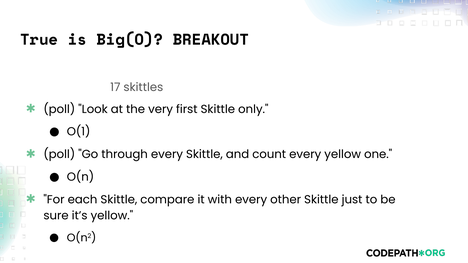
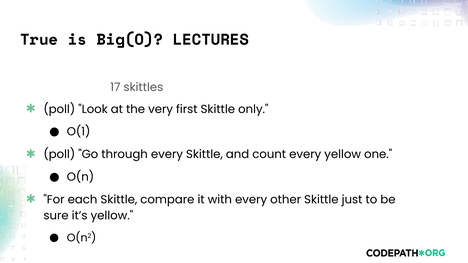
BREAKOUT: BREAKOUT -> LECTURES (211, 40)
